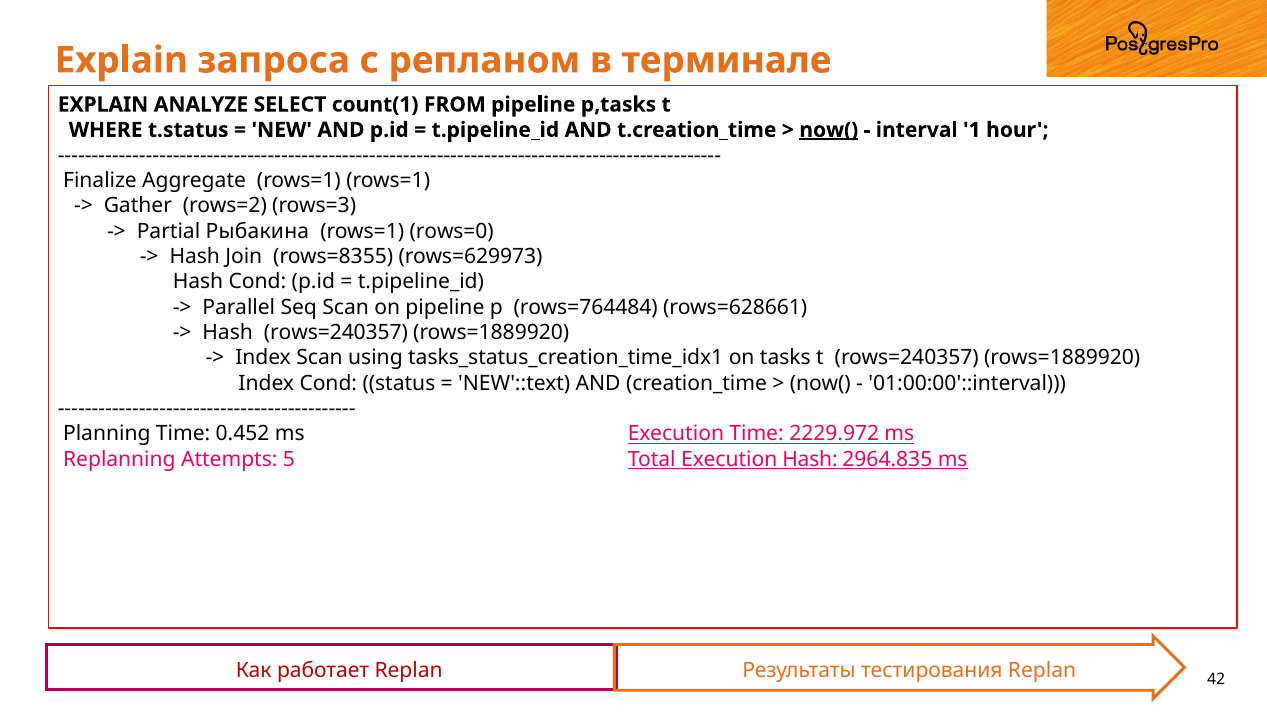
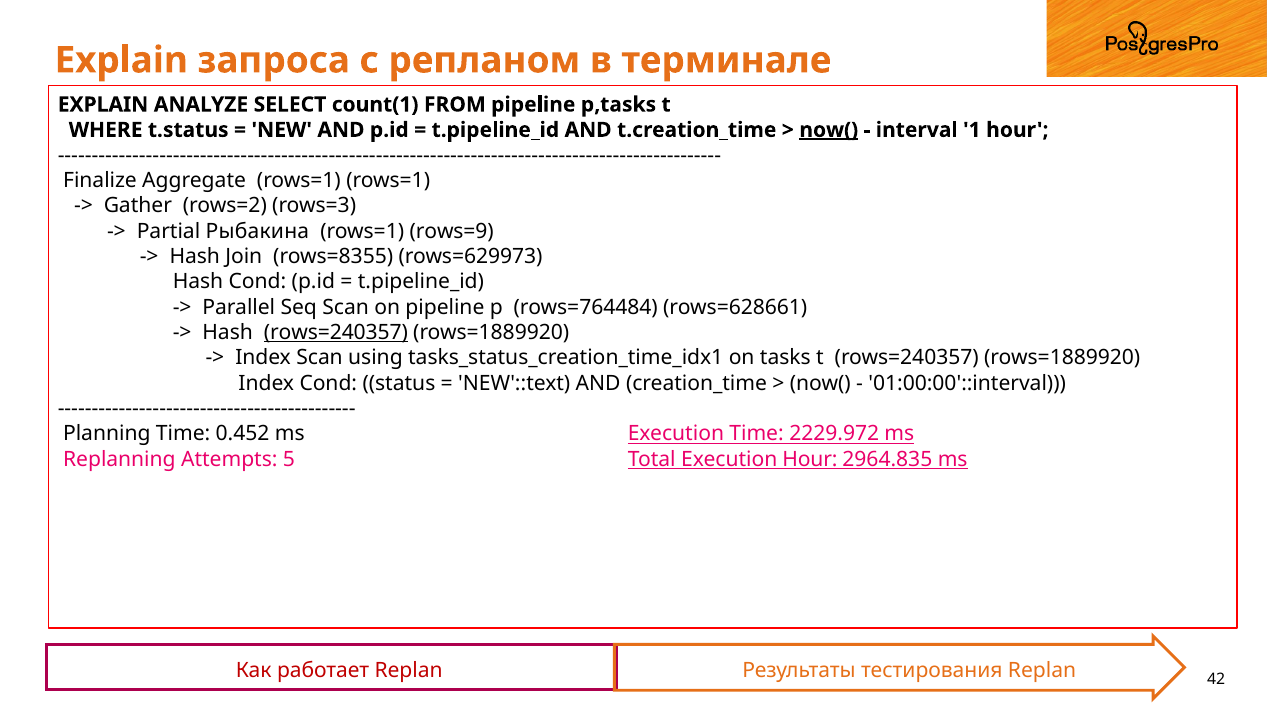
rows=0: rows=0 -> rows=9 (452, 231)
rows=240357 underline: none -> present (336, 332)
Execution Hash: Hash -> Hour (810, 459)
